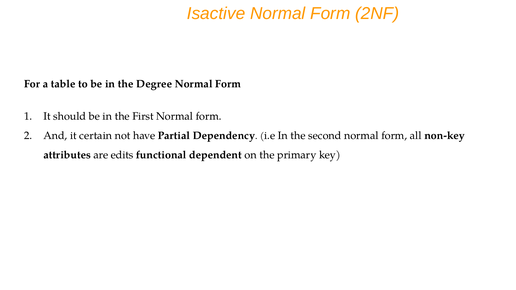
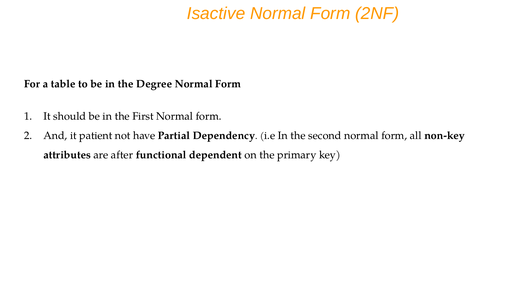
certain: certain -> patient (96, 136)
edits: edits -> after (122, 155)
